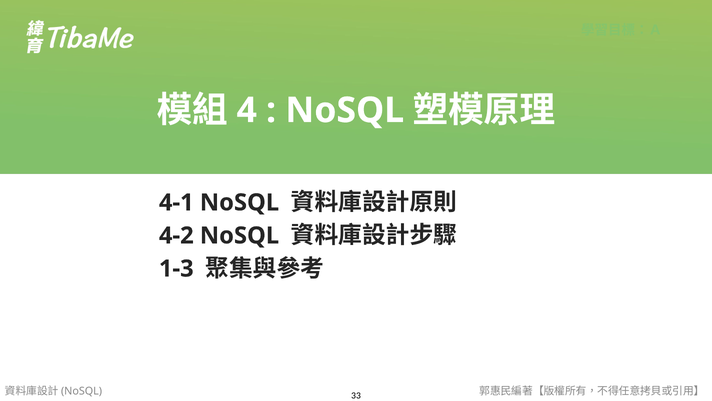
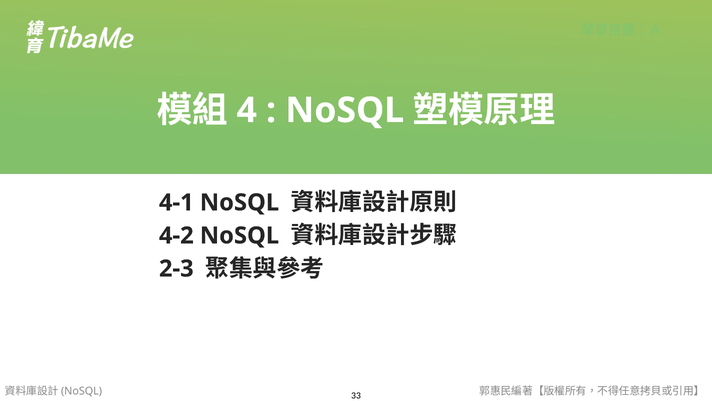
1-3: 1-3 -> 2-3 (176, 268)
